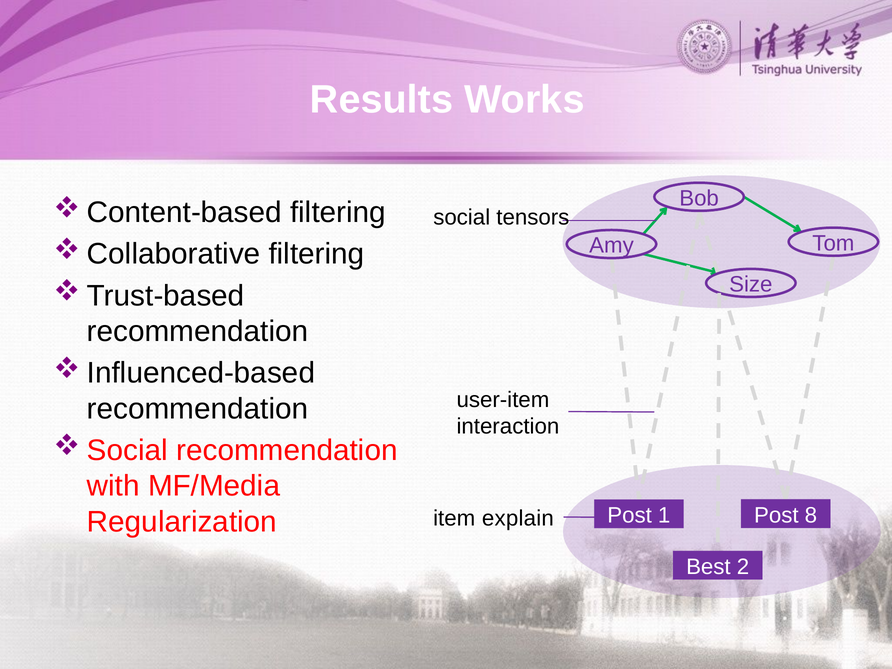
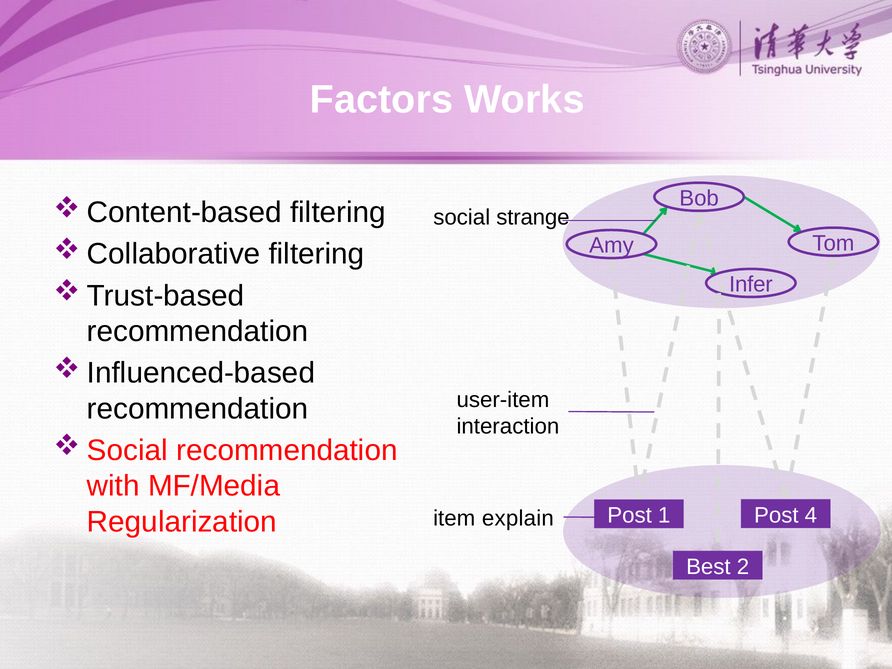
Results: Results -> Factors (382, 100)
tensors: tensors -> strange (533, 217)
Size: Size -> Infer (751, 284)
8: 8 -> 4 (811, 515)
